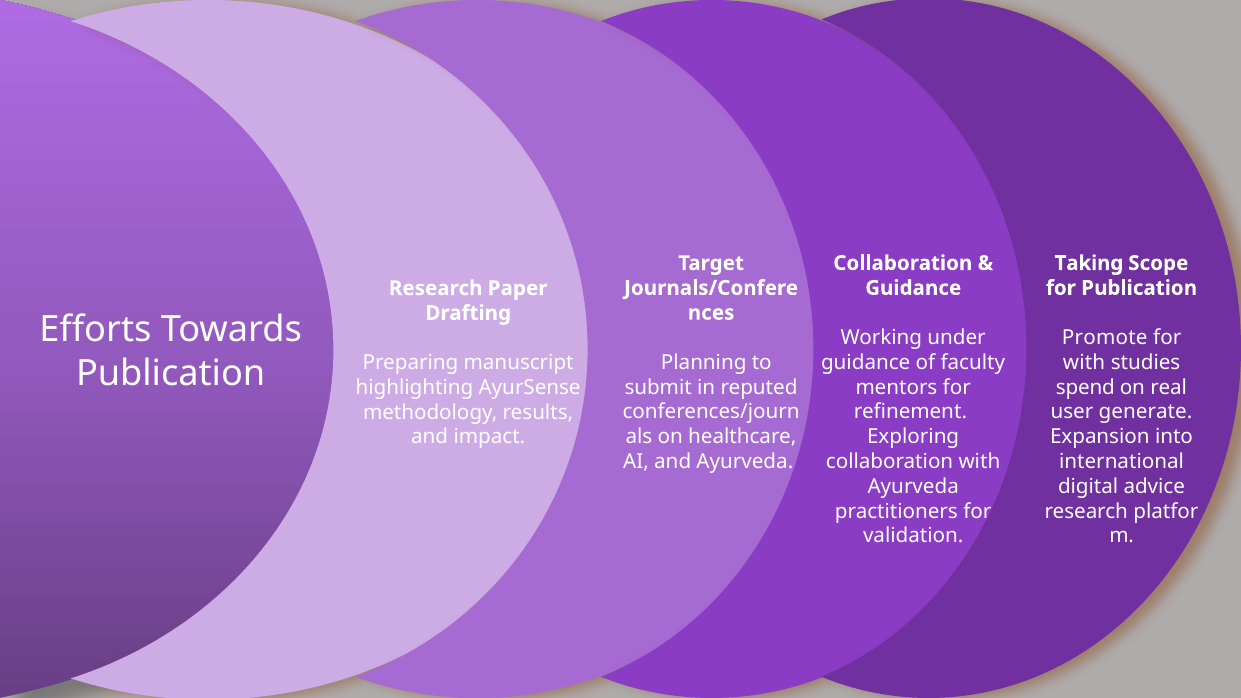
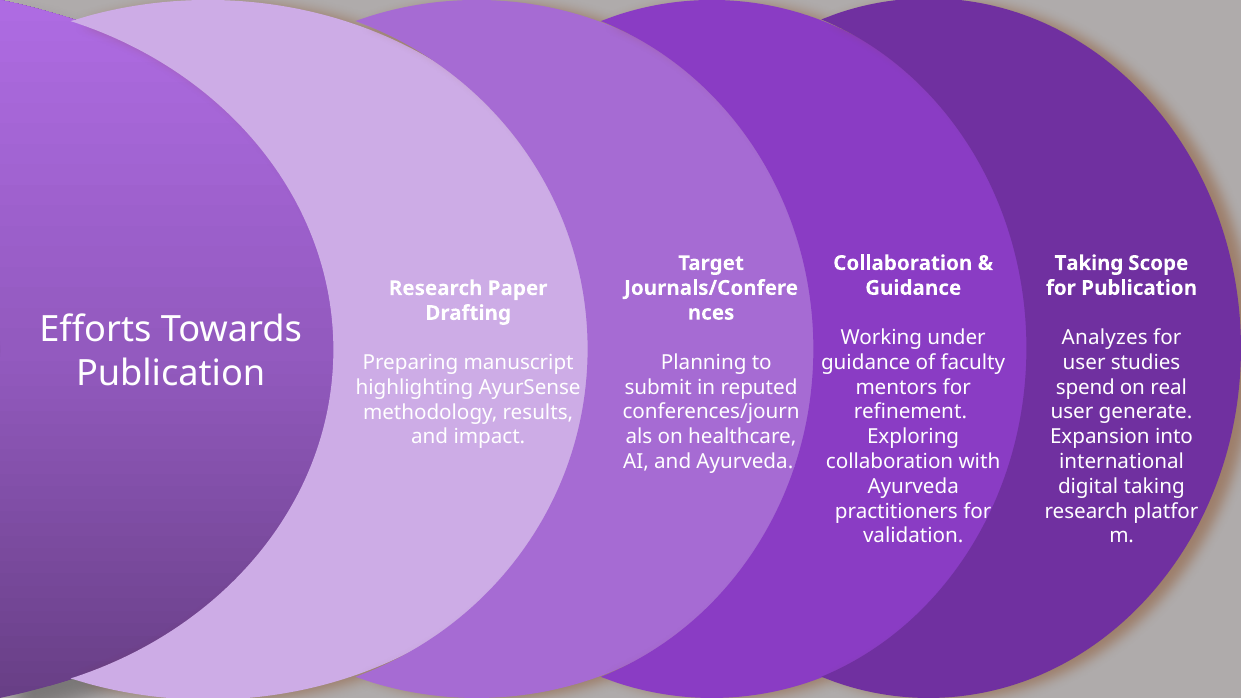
Promote: Promote -> Analyzes (1105, 338)
with: with -> user (1084, 362)
digital advice: advice -> taking (1154, 486)
